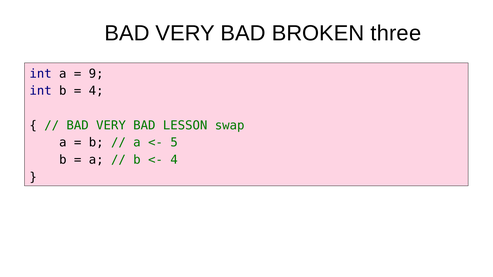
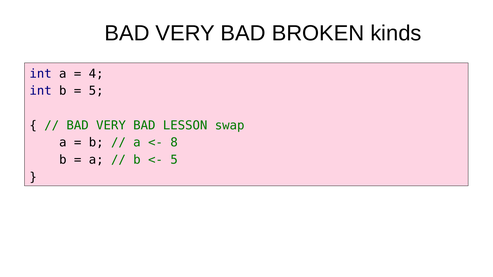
three: three -> kinds (396, 33)
9: 9 -> 4 (96, 74)
4: 4 -> 5 (96, 91)
5: 5 -> 8 (174, 143)
4: 4 -> 5 (174, 160)
